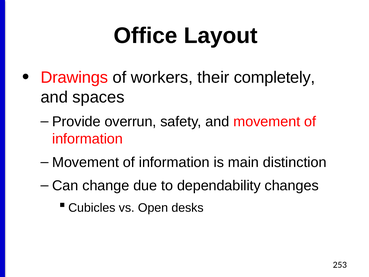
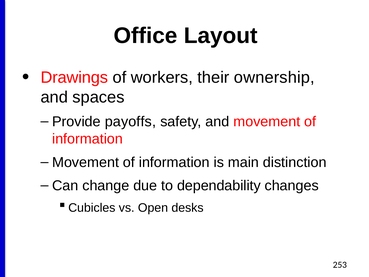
completely: completely -> ownership (274, 77)
overrun: overrun -> payoffs (130, 122)
